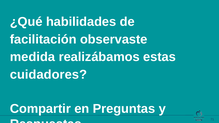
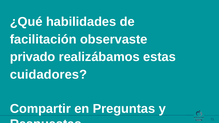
medida: medida -> privado (33, 57)
